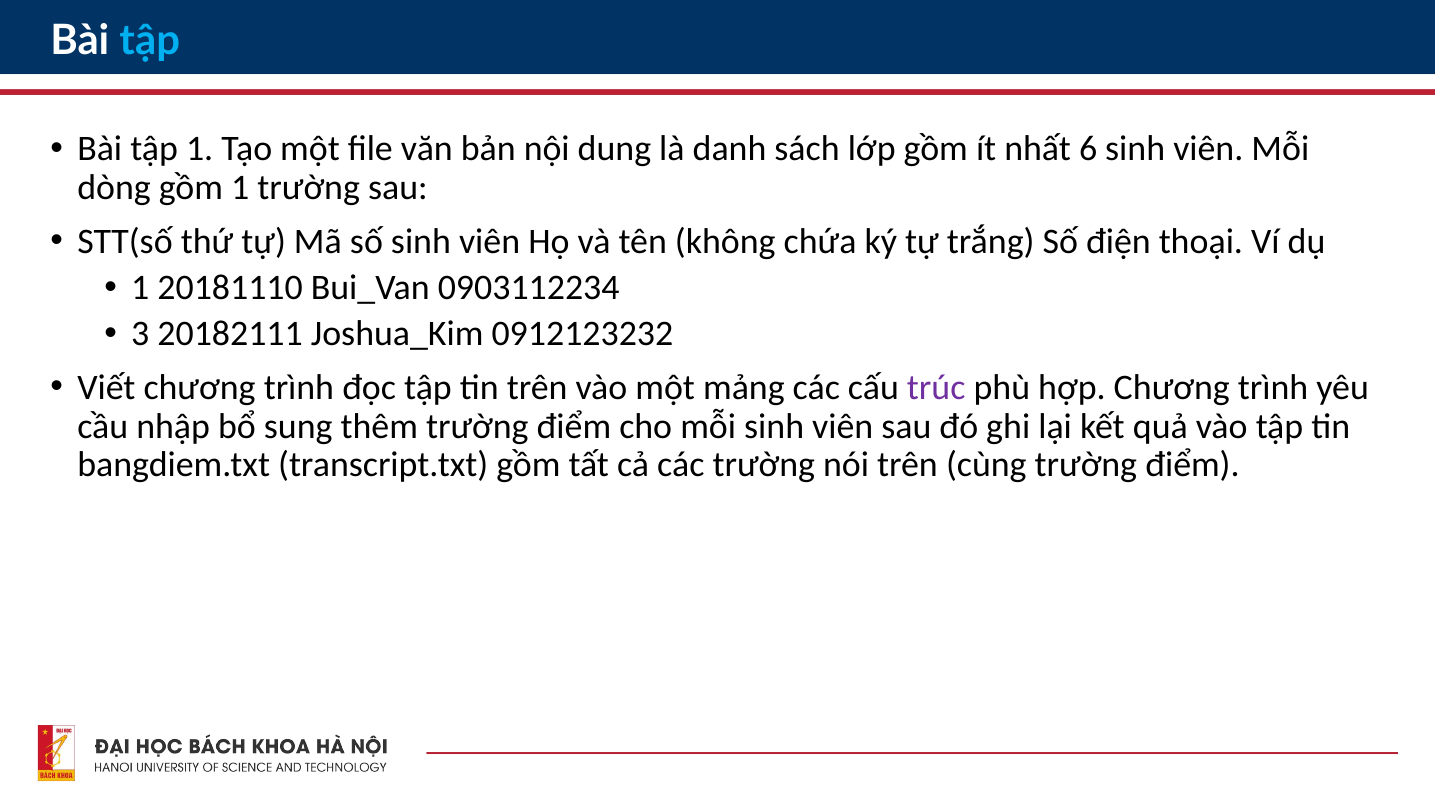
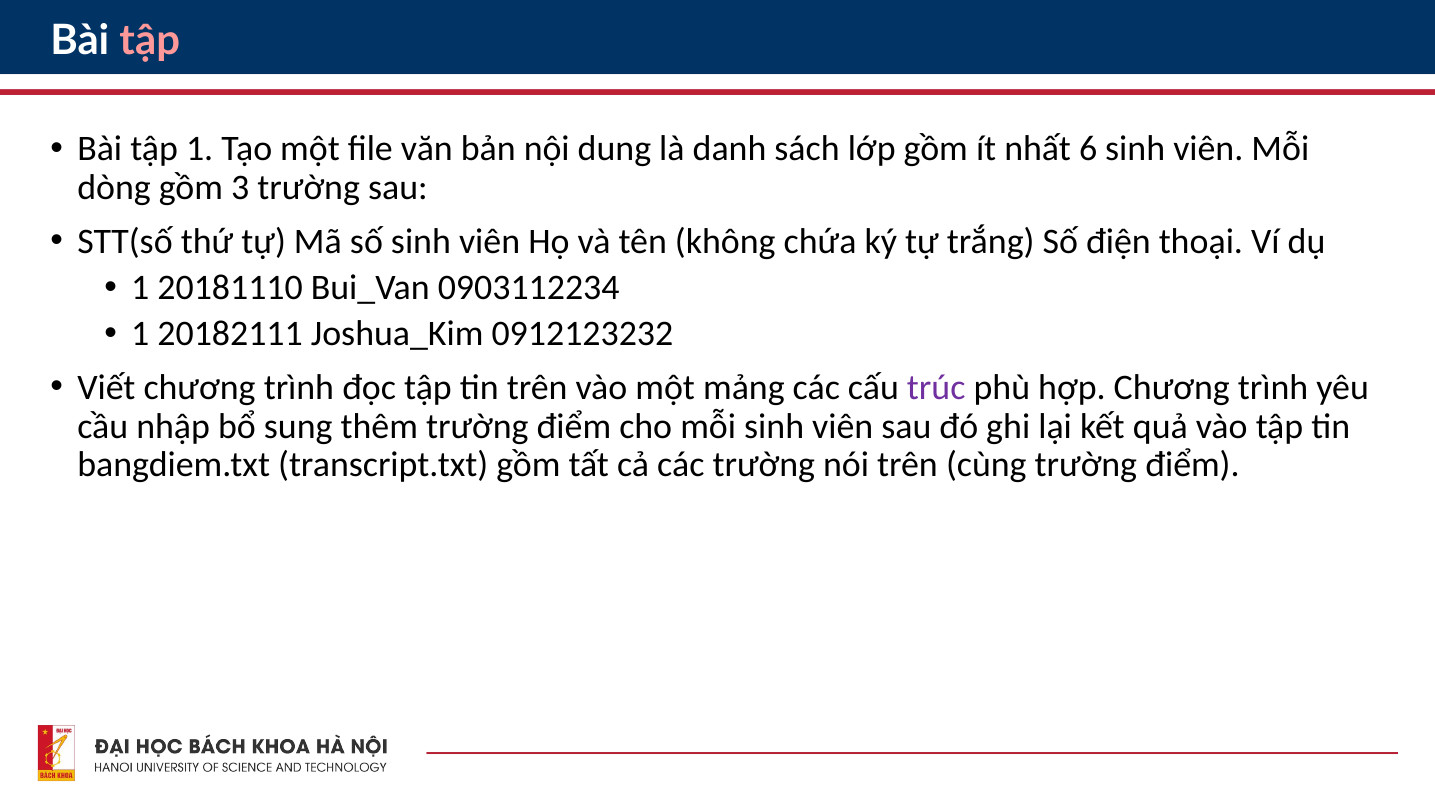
tập colour: light blue -> pink (150, 41)
gồm 1: 1 -> 3 (240, 188)
3: 3 -> 1 (140, 334)
